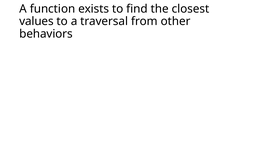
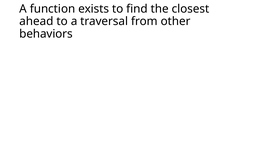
values: values -> ahead (36, 21)
